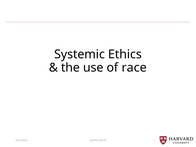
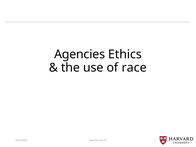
Systemic: Systemic -> Agencies (80, 54)
